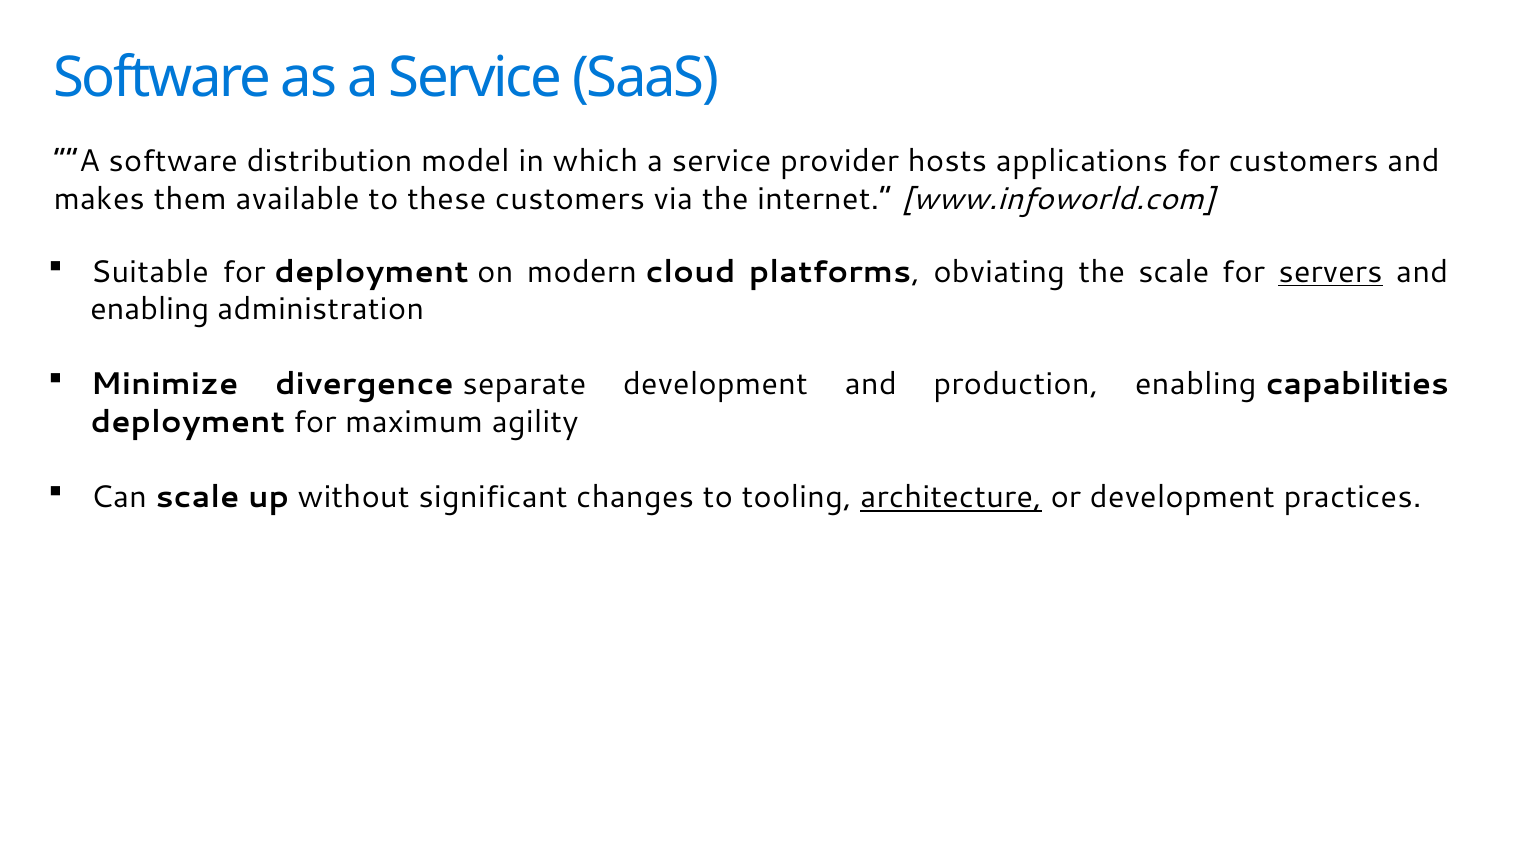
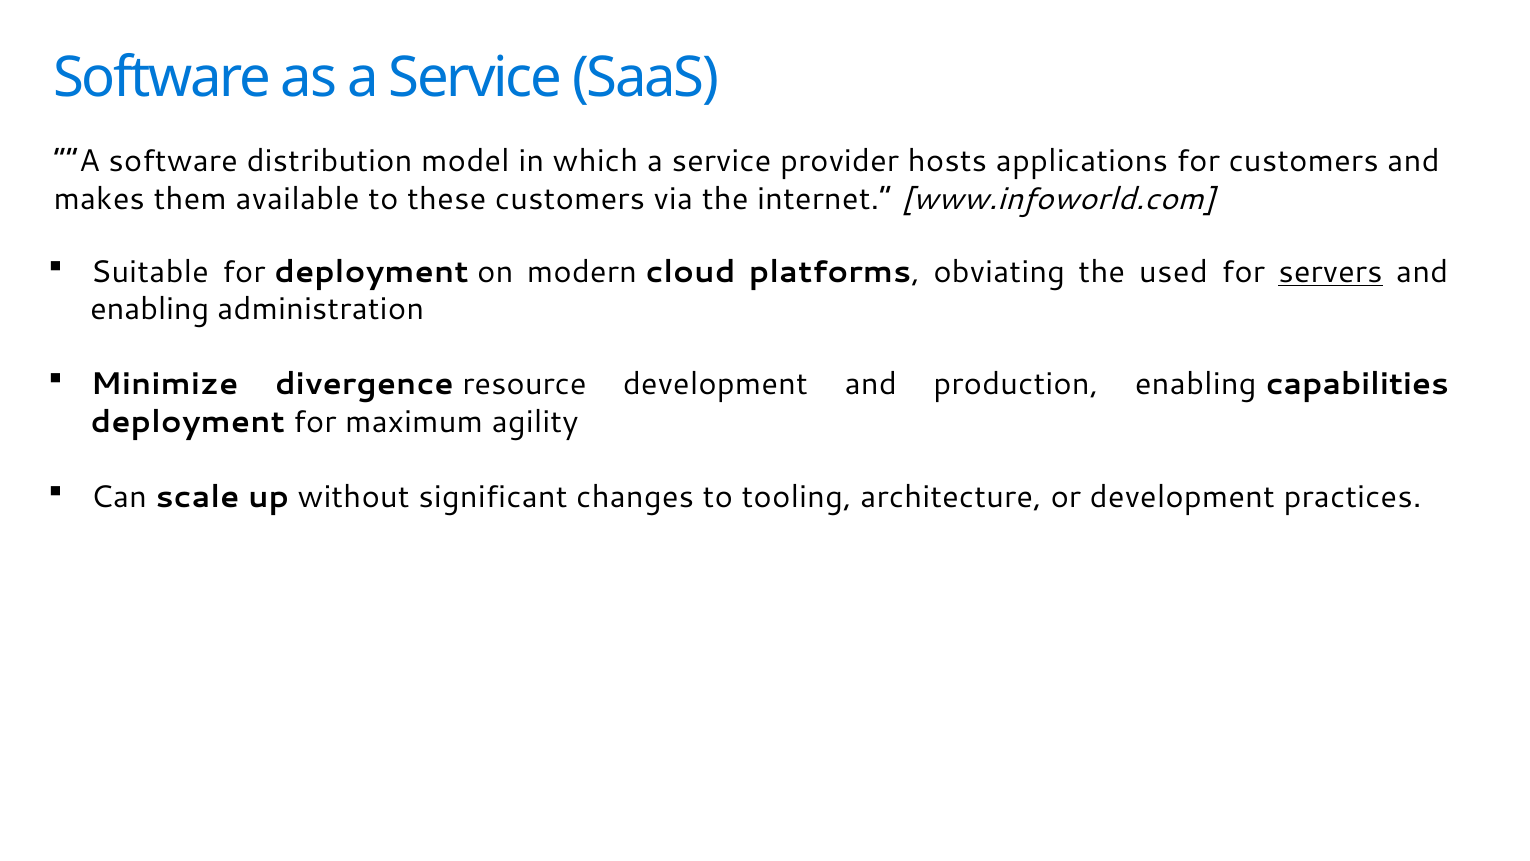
the scale: scale -> used (1173, 272)
separate: separate -> resource (524, 384)
architecture underline: present -> none (951, 497)
